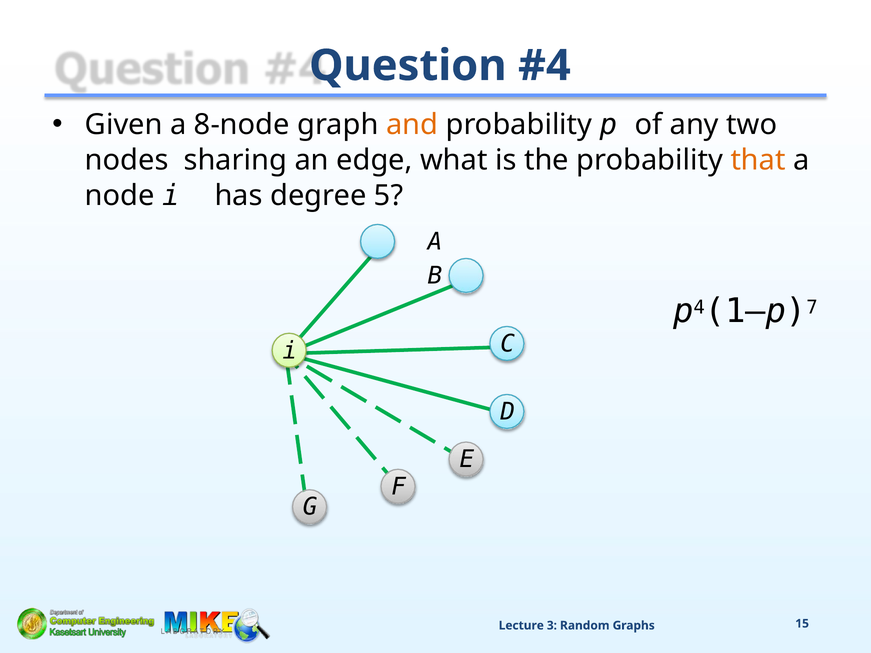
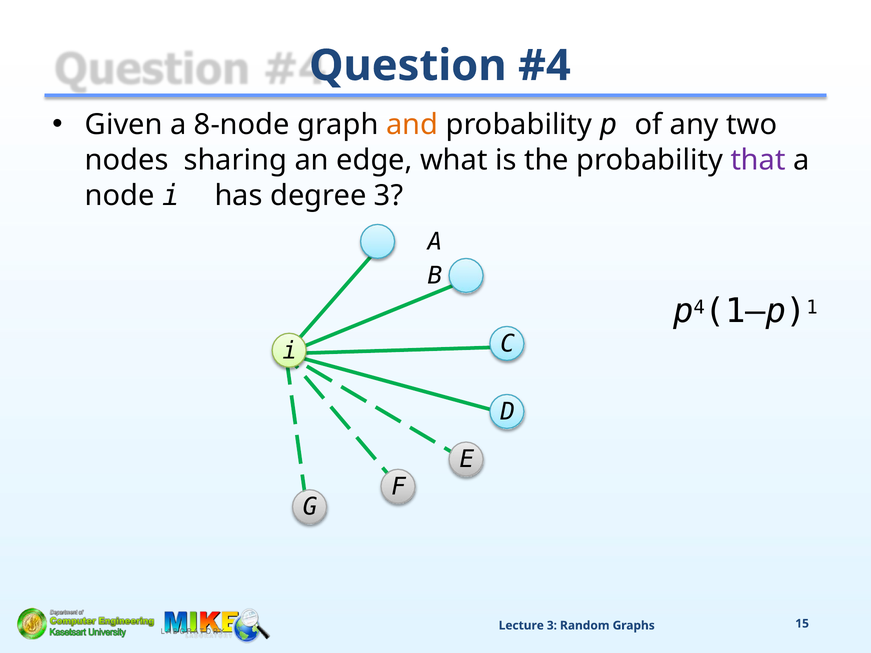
that colour: orange -> purple (758, 160)
degree 5: 5 -> 3 (389, 196)
7: 7 -> 1 (812, 308)
